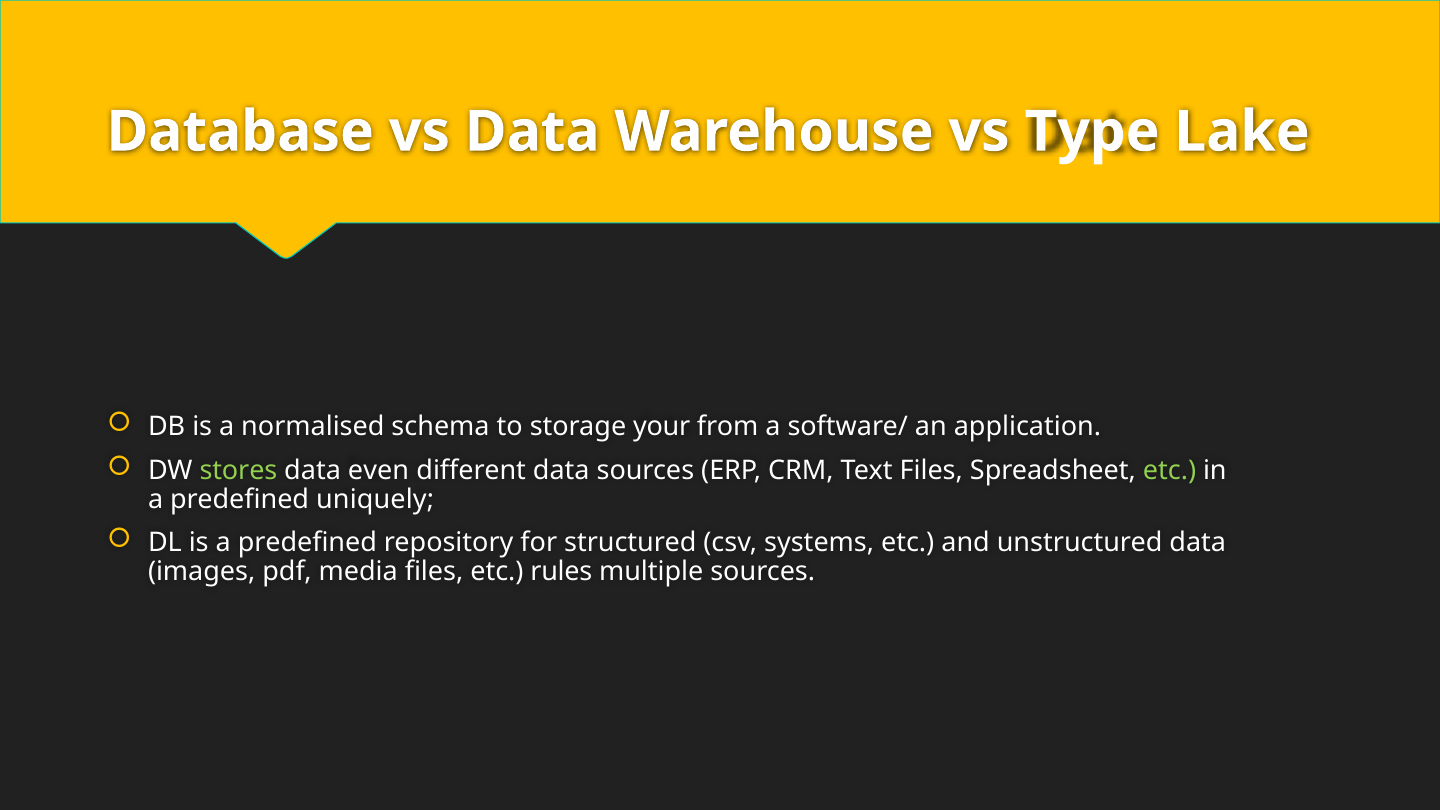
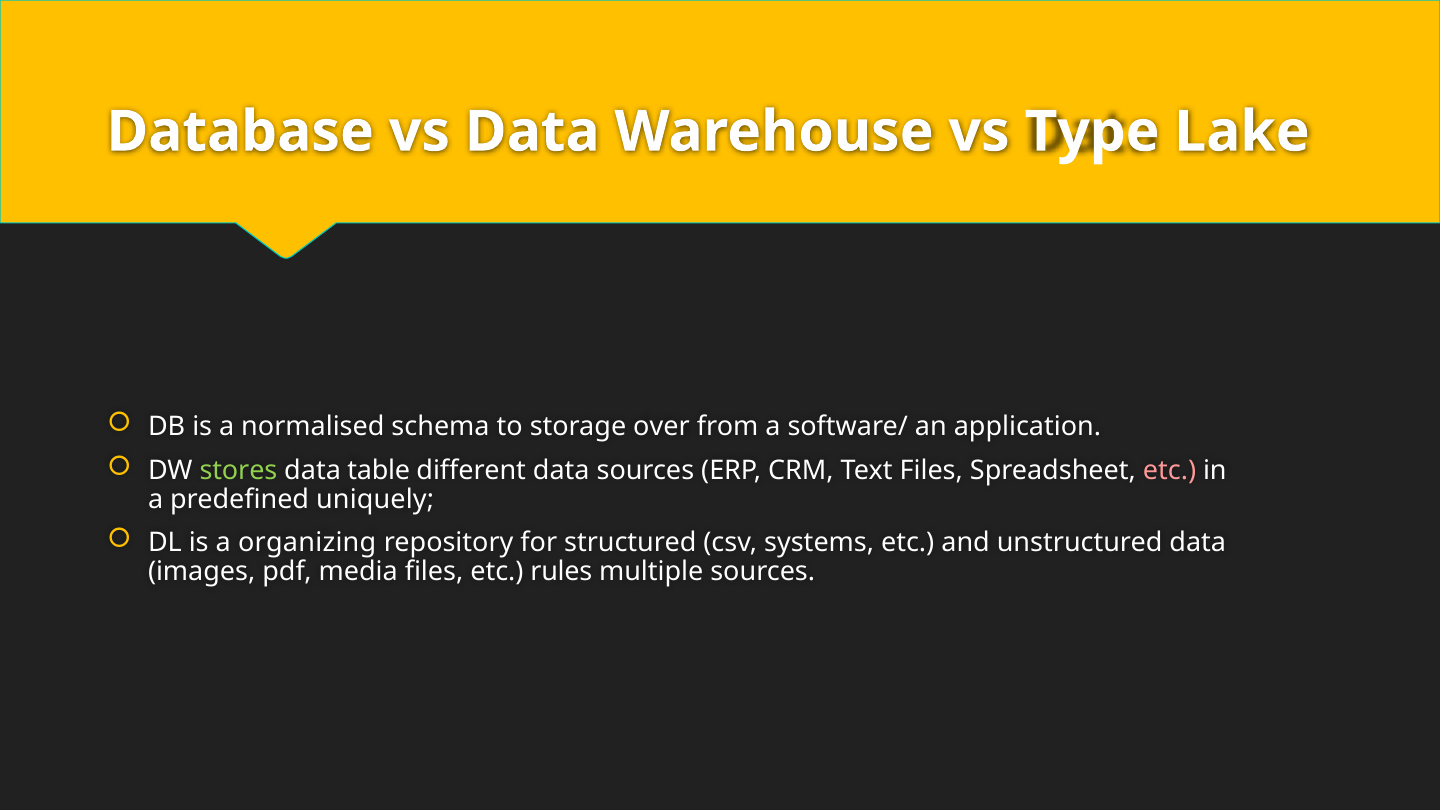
your: your -> over (662, 427)
even: even -> table (379, 470)
etc colour: light green -> pink (1170, 470)
is a predefined: predefined -> organizing (307, 543)
